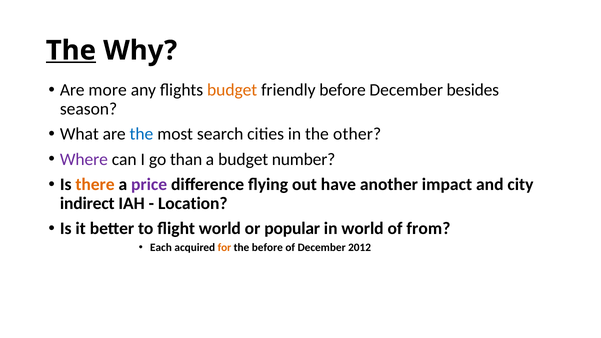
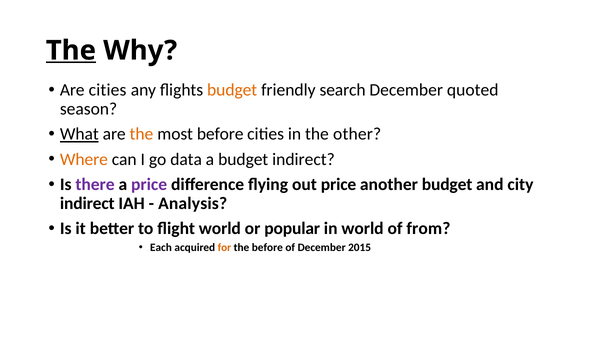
Are more: more -> cities (108, 90)
friendly before: before -> search (343, 90)
besides: besides -> quoted (473, 90)
What underline: none -> present (79, 134)
the colour: blue -> orange (141, 134)
most search: search -> before (220, 134)
Where colour: purple -> orange (84, 159)
than: than -> data (186, 159)
budget number: number -> indirect (303, 159)
there colour: orange -> purple (95, 185)
out have: have -> price (339, 185)
another impact: impact -> budget (447, 185)
Location: Location -> Analysis (193, 204)
2012: 2012 -> 2015 (360, 247)
